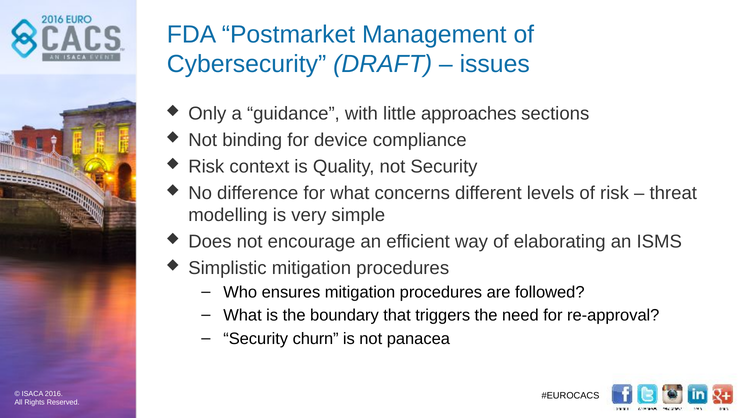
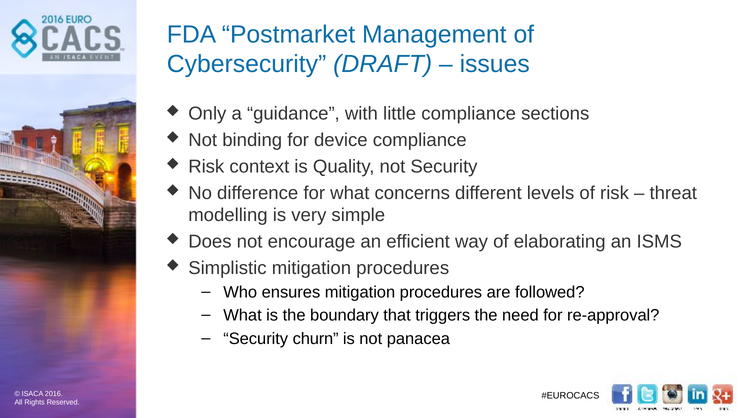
little approaches: approaches -> compliance (469, 114)
